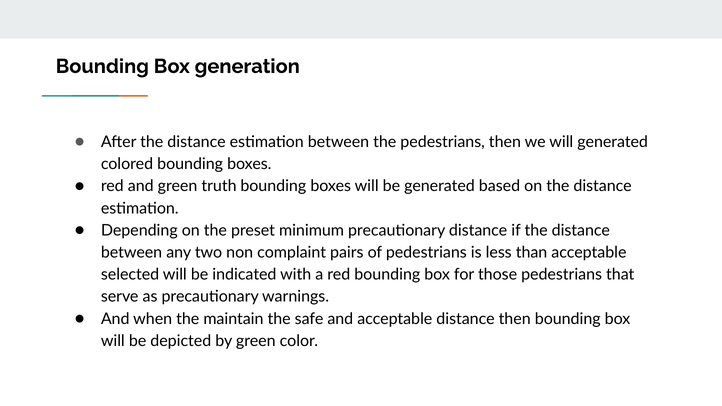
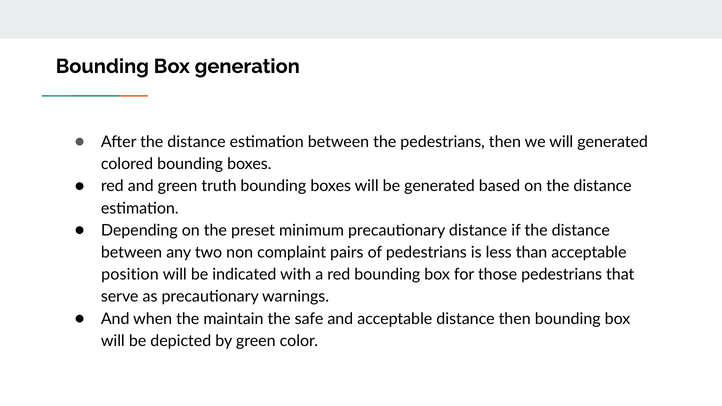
selected: selected -> position (130, 275)
